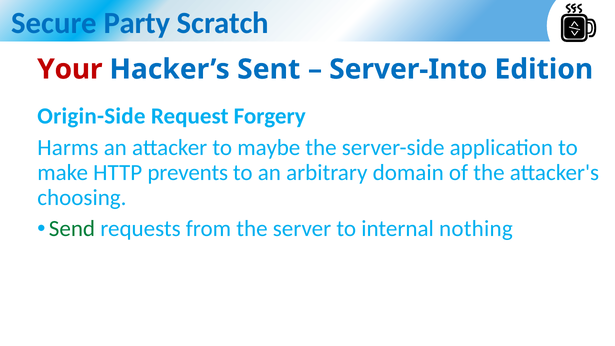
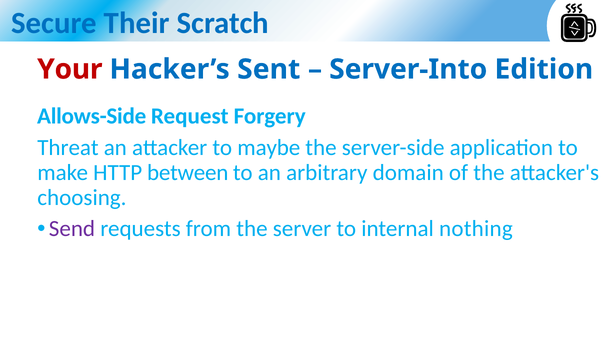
Party: Party -> Their (137, 23)
Origin-Side: Origin-Side -> Allows-Side (92, 116)
Harms: Harms -> Threat (68, 148)
prevents: prevents -> between (188, 173)
Send colour: green -> purple (72, 229)
